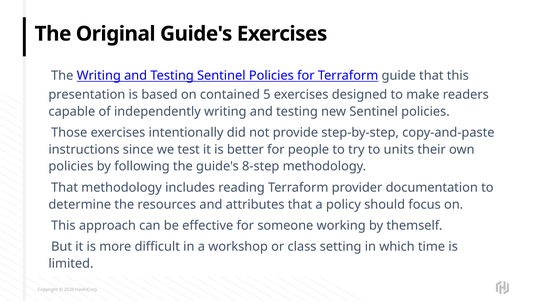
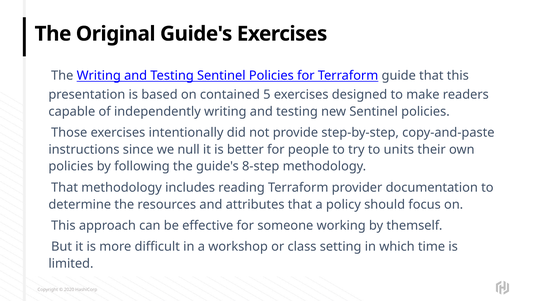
test: test -> null (189, 149)
